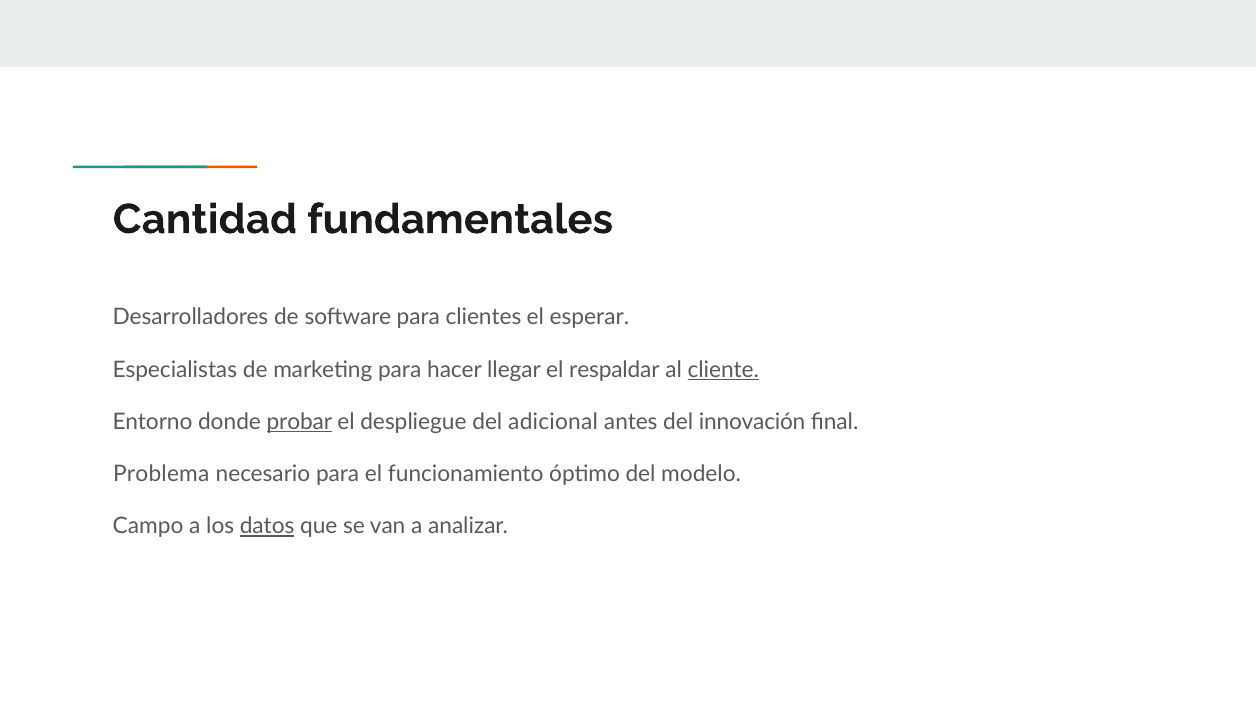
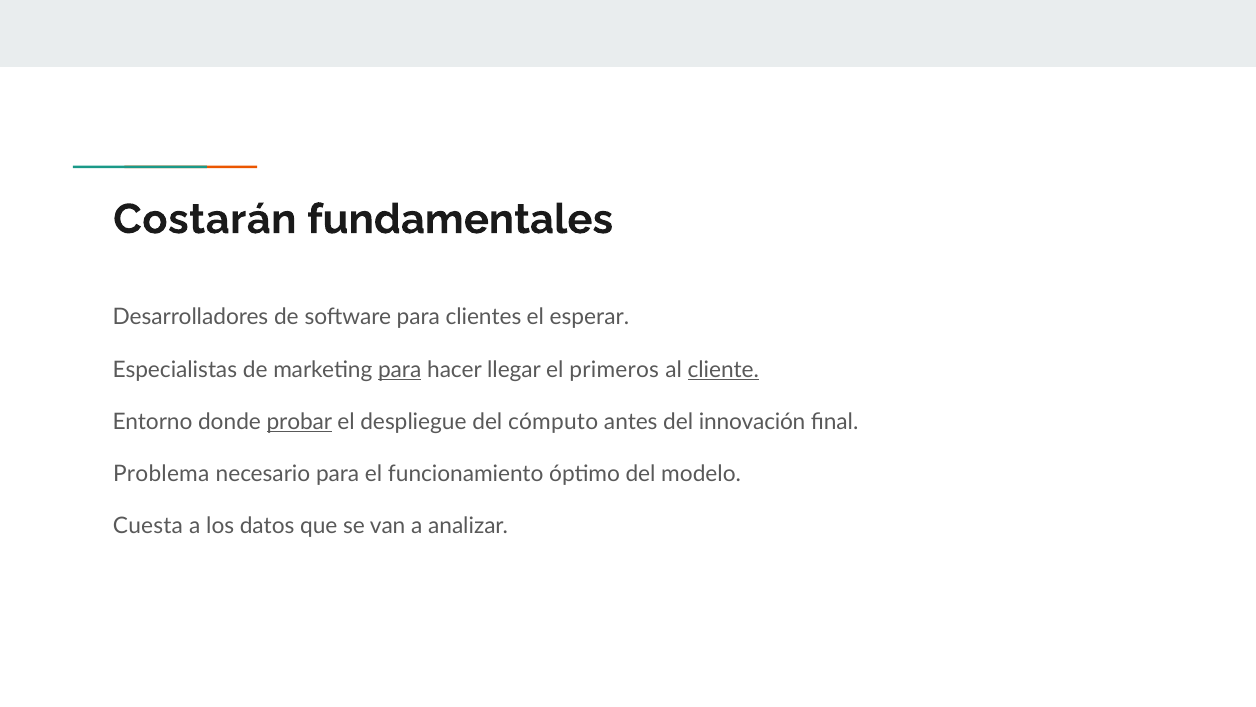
Cantidad: Cantidad -> Costarán (205, 219)
para underline: none -> present (400, 369)
respaldar: respaldar -> primeros (614, 369)
adicional: adicional -> cómputo (553, 421)
Campo: Campo -> Cuesta (148, 526)
datos underline: present -> none (267, 526)
